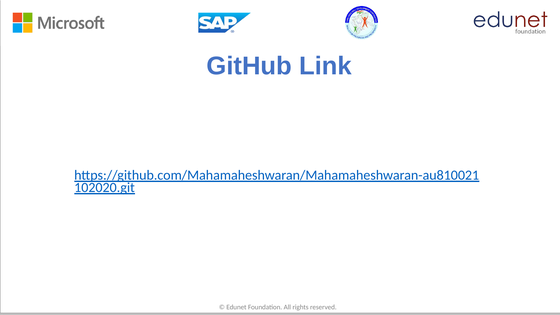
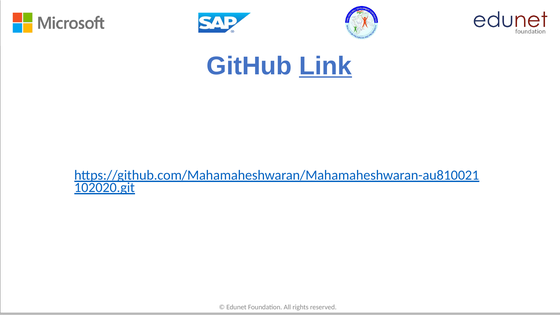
Link underline: none -> present (325, 66)
